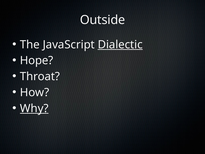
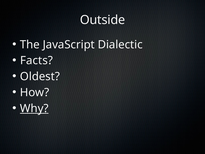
Dialectic underline: present -> none (120, 45)
Hope: Hope -> Facts (36, 60)
Throat: Throat -> Oldest (40, 76)
